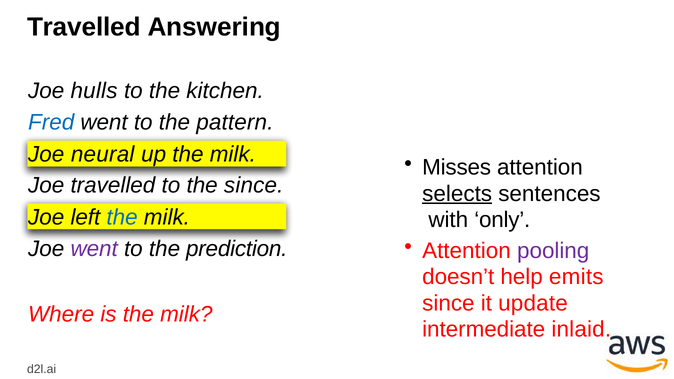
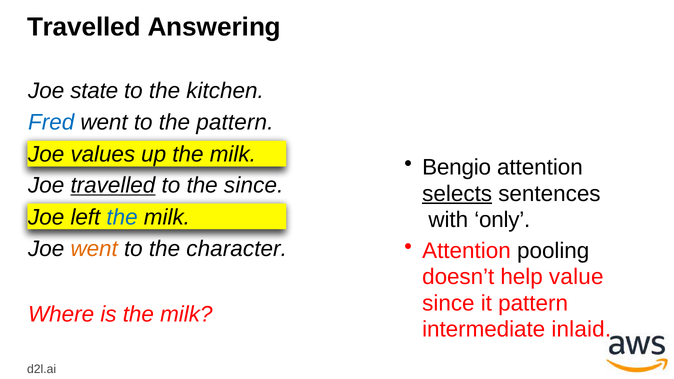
hulls: hulls -> state (94, 91)
neural: neural -> values (103, 155)
Misses: Misses -> Bengio (457, 168)
travelled underline: none -> present (113, 185)
went colour: purple -> orange (94, 249)
prediction: prediction -> character (237, 249)
pooling colour: purple -> black (553, 251)
emits: emits -> value (576, 277)
it update: update -> pattern (533, 303)
